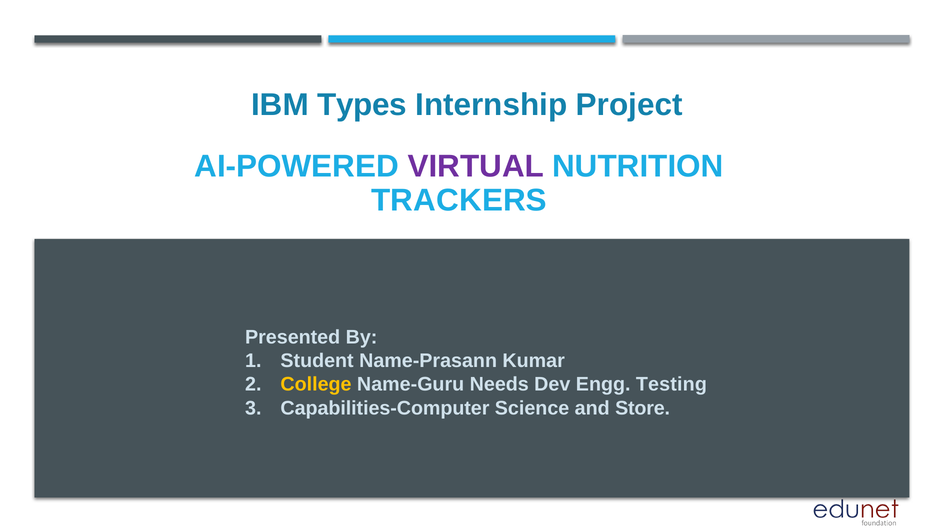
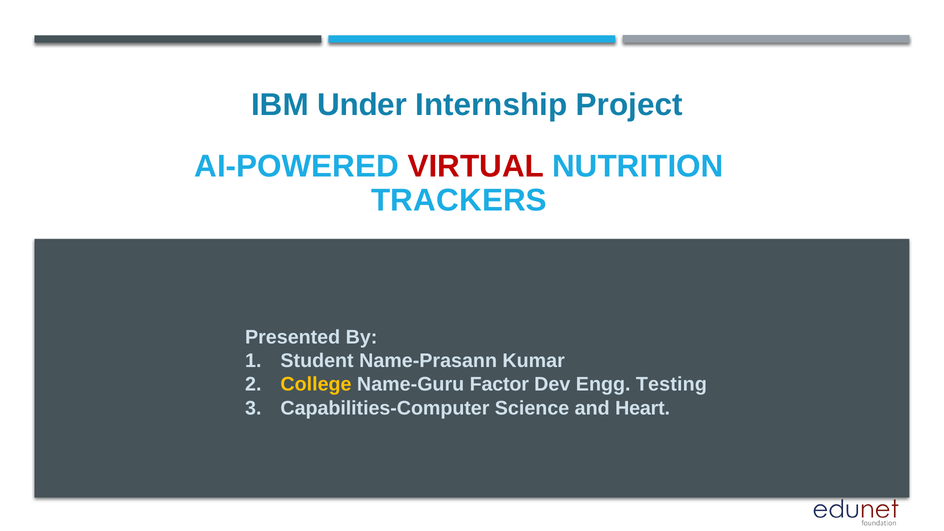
Types: Types -> Under (362, 105)
VIRTUAL colour: purple -> red (476, 166)
Needs: Needs -> Factor (499, 384)
Store: Store -> Heart (643, 408)
